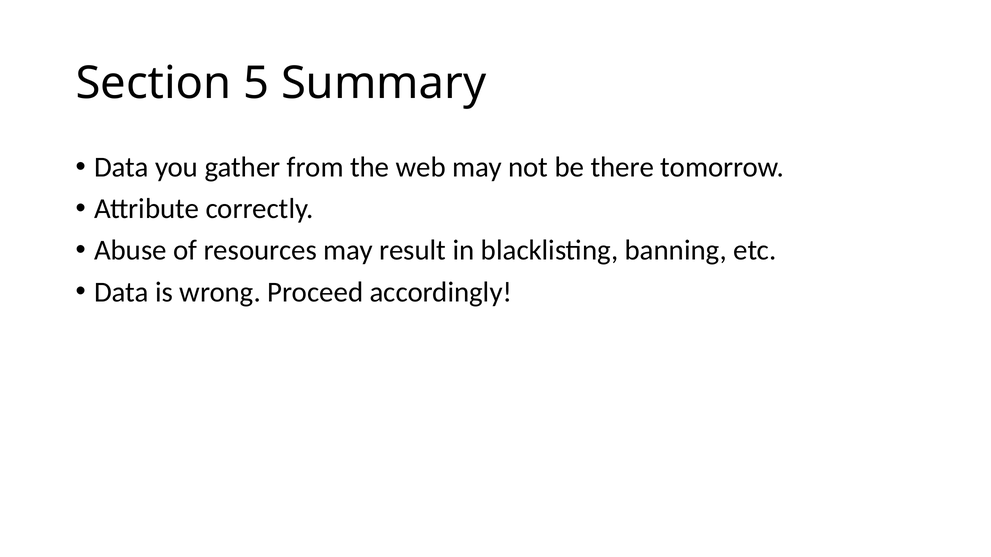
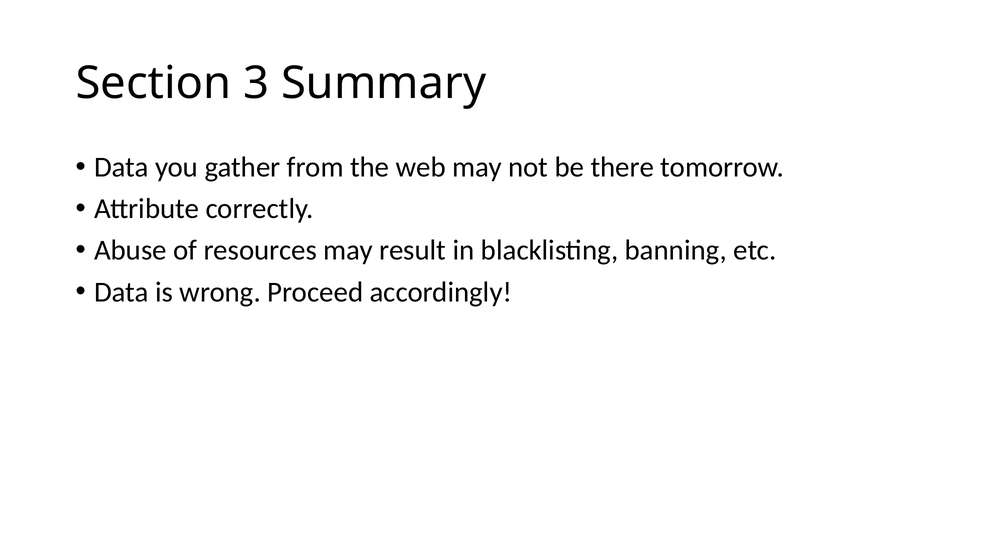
5: 5 -> 3 (256, 83)
